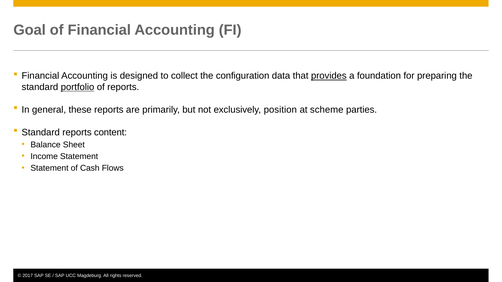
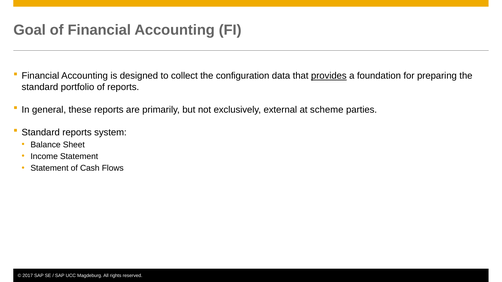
portfolio underline: present -> none (78, 87)
position: position -> external (280, 110)
content: content -> system (110, 132)
